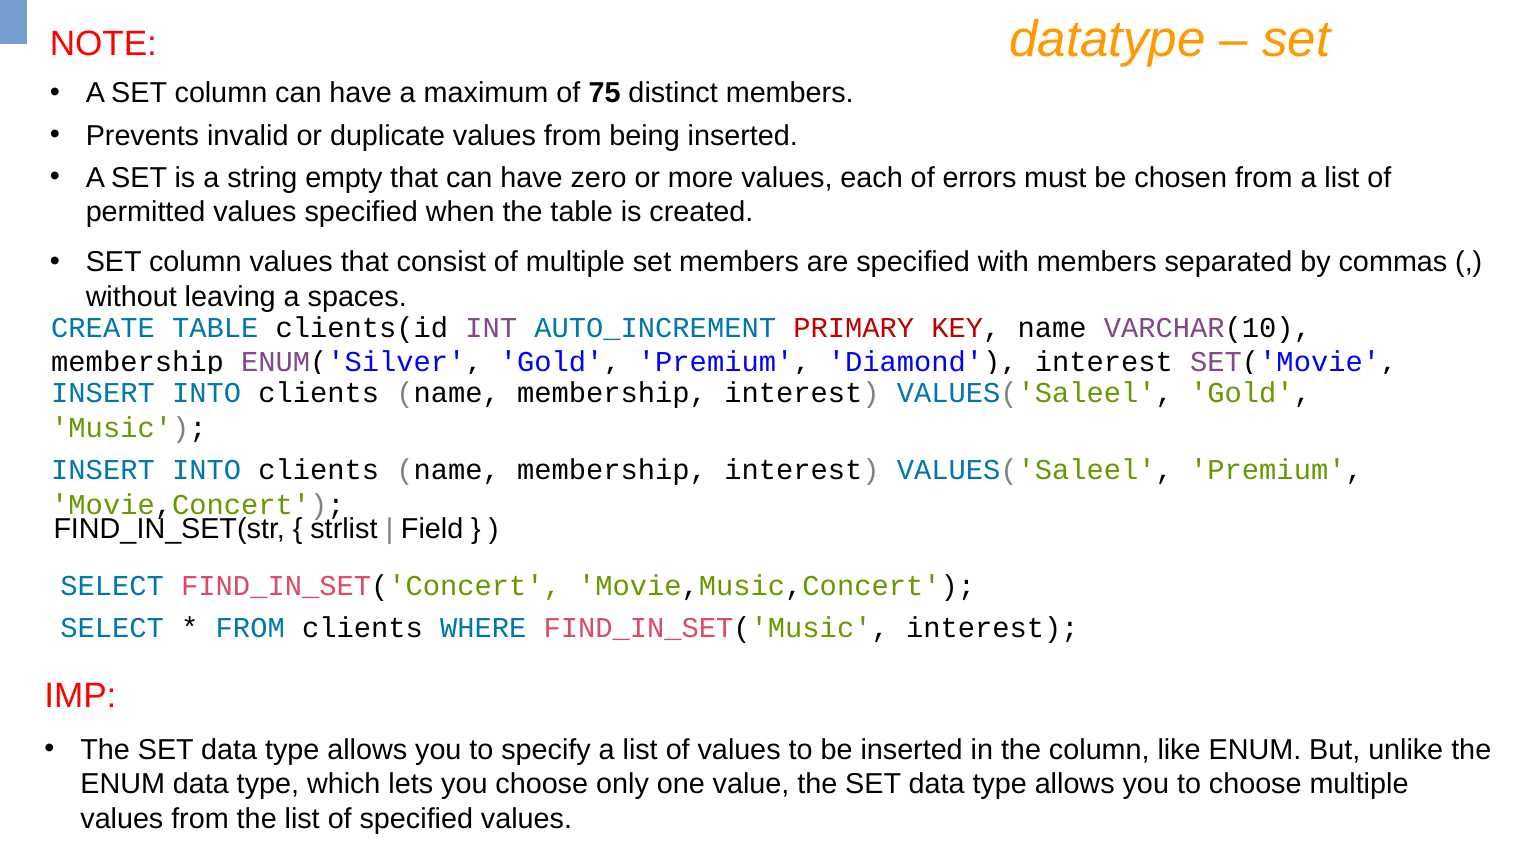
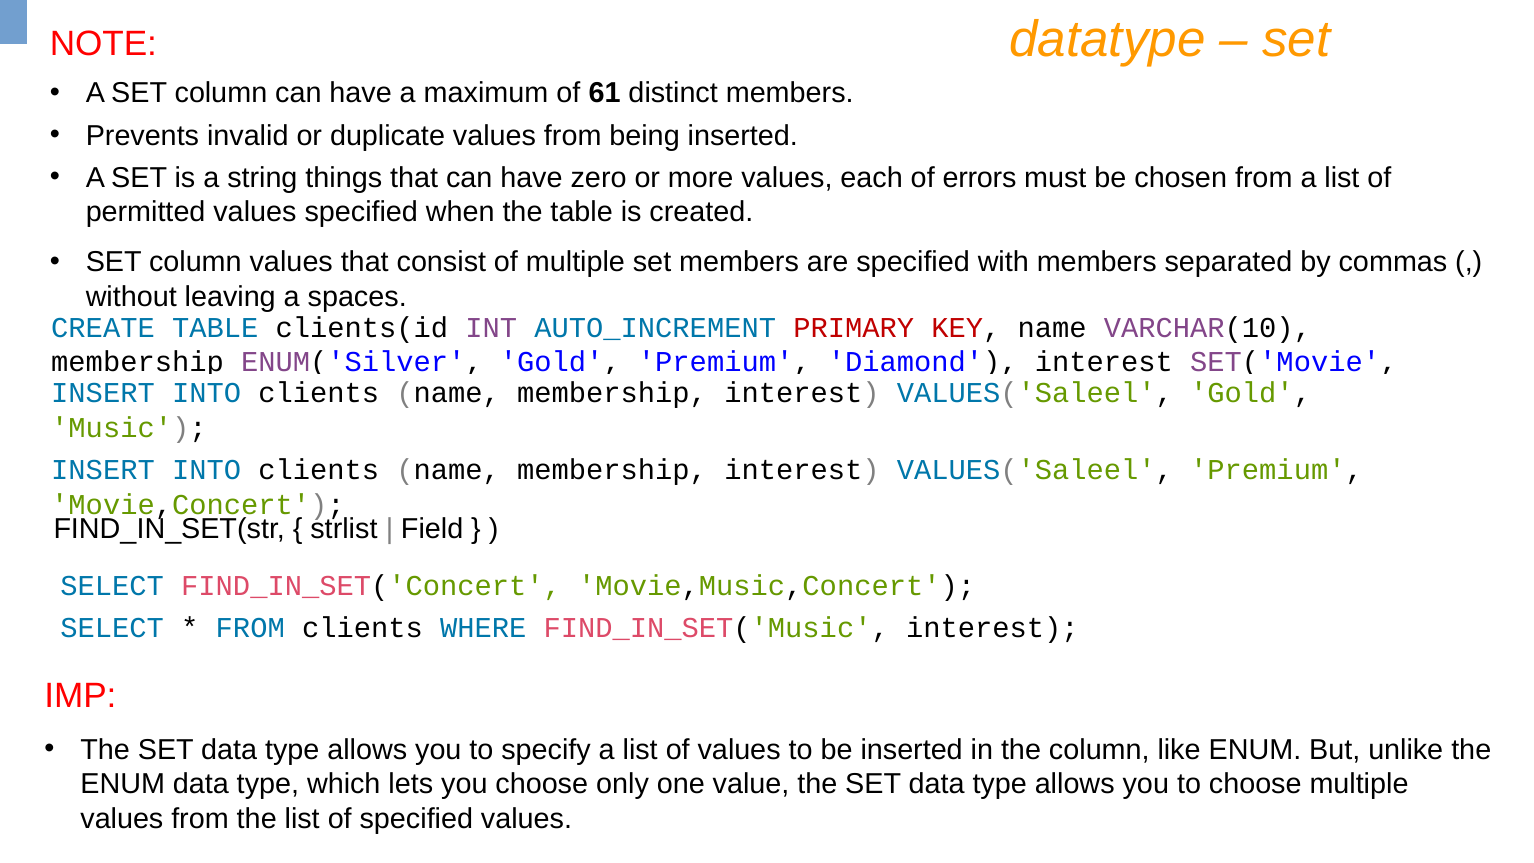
75: 75 -> 61 (605, 93)
empty: empty -> things (344, 178)
